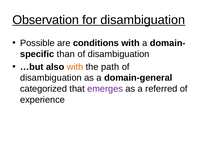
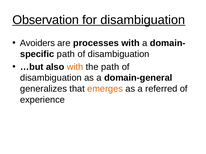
Possible: Possible -> Avoiders (37, 43)
conditions: conditions -> processes (96, 43)
than: than -> path (66, 54)
categorized: categorized -> generalizes (44, 89)
emerges colour: purple -> orange (105, 89)
